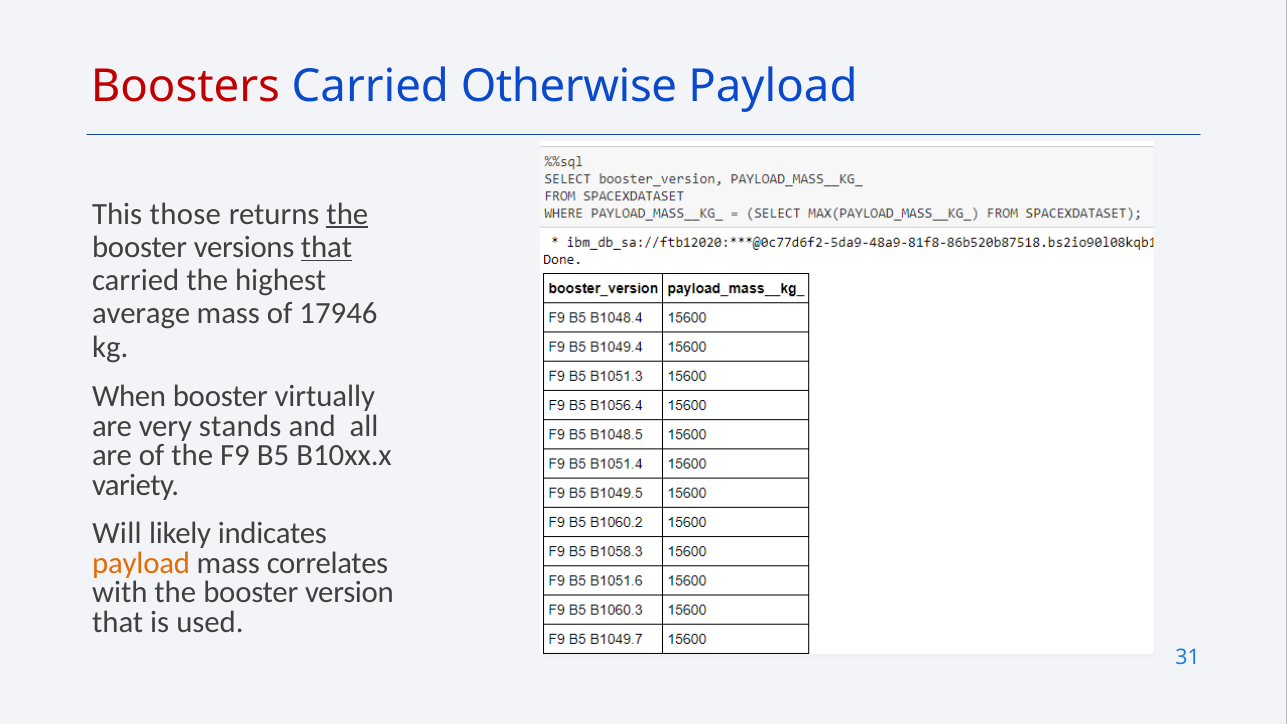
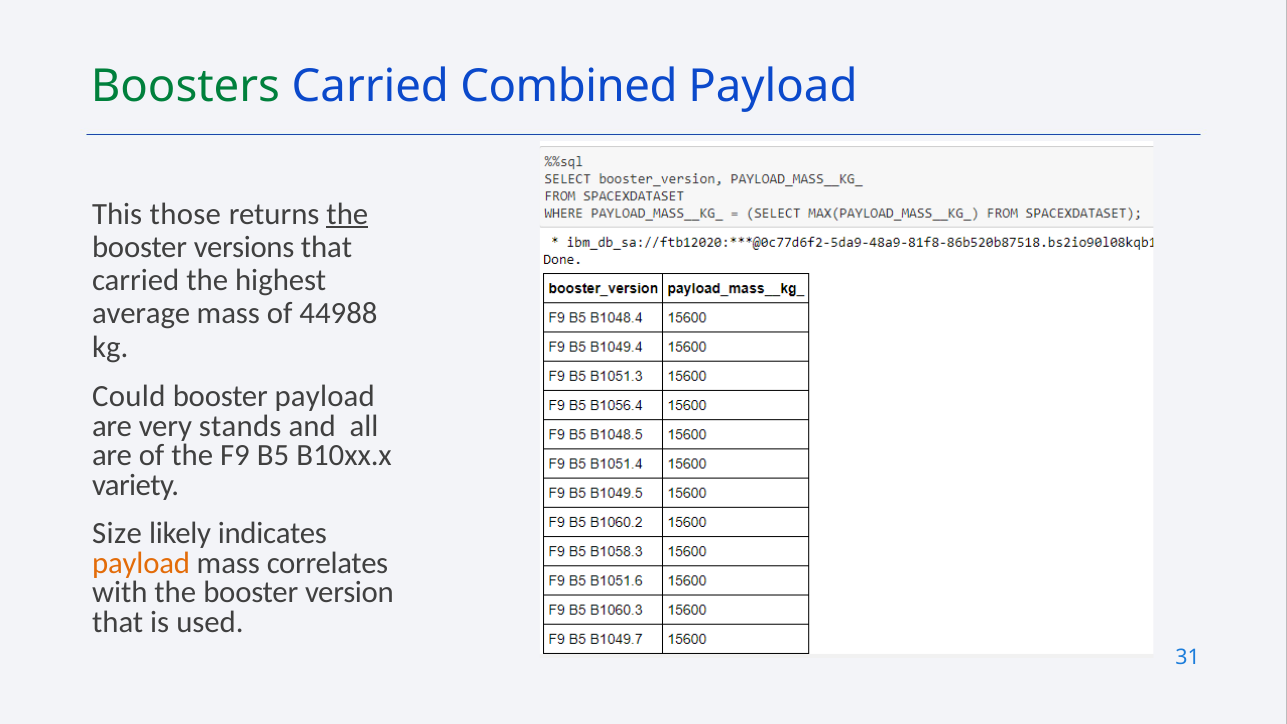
Boosters colour: red -> green (185, 86)
Otherwise: Otherwise -> Combined (569, 86)
that underline: present -> none (327, 247)
17946: 17946 -> 44988 (339, 314)
When: When -> Could (129, 396)
booster virtually: virtually -> payload (325, 396)
Will: Will -> Size (117, 533)
